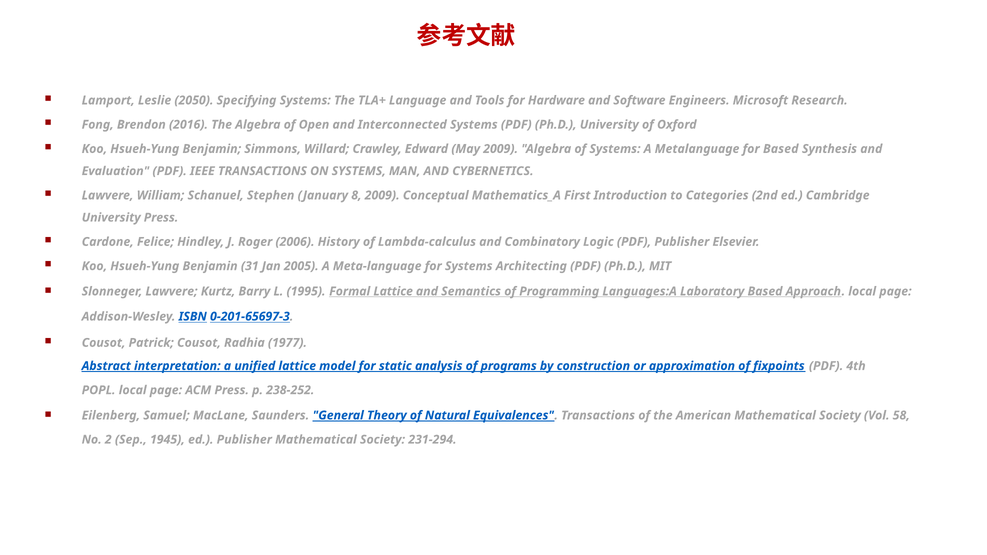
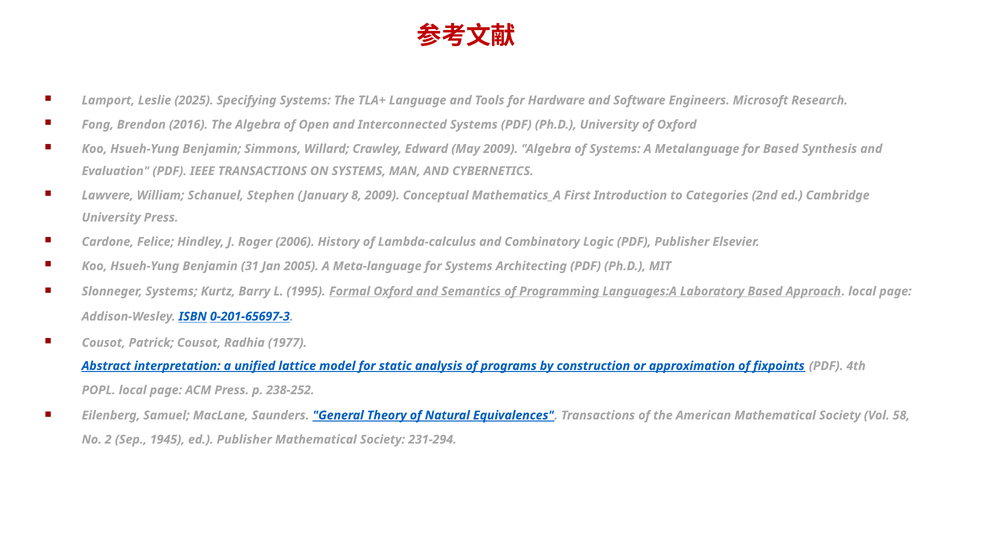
2050: 2050 -> 2025 (194, 100)
Slonneger Lawvere: Lawvere -> Systems (171, 291)
Formal Lattice: Lattice -> Oxford (393, 291)
